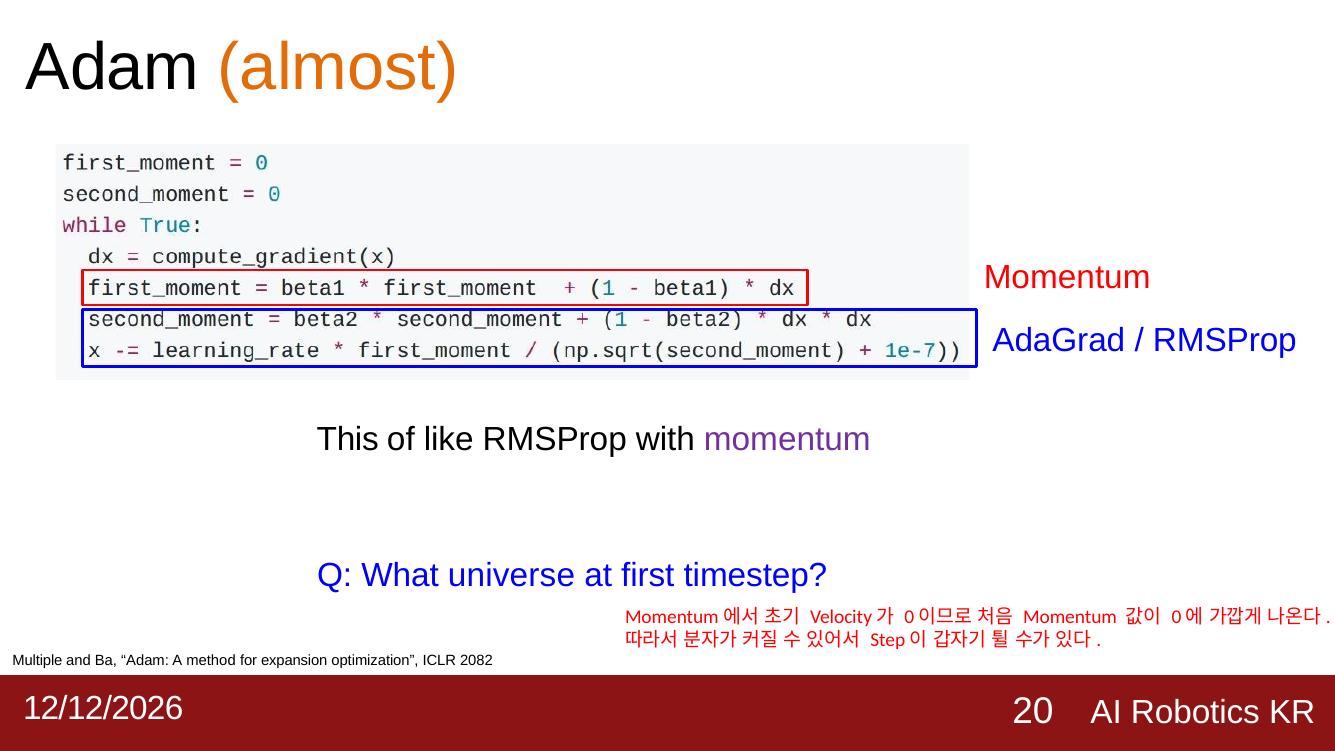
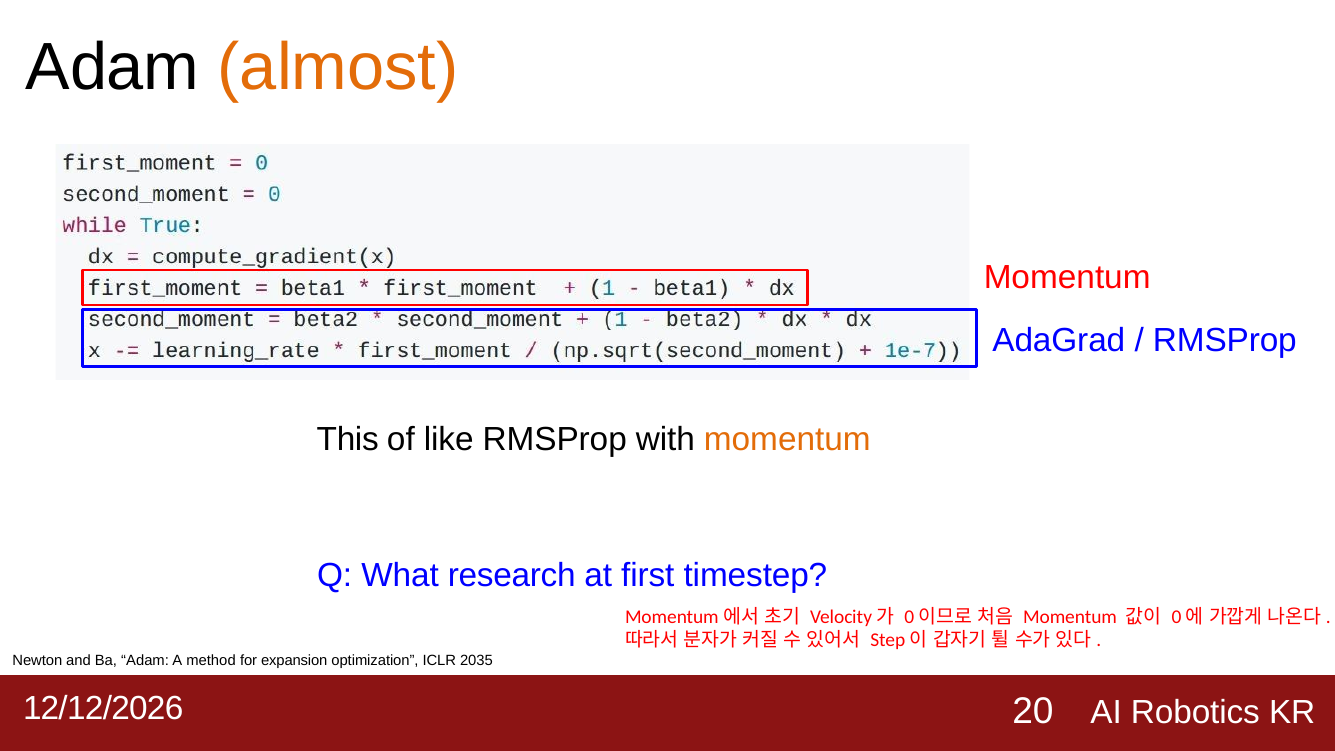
momentum colour: purple -> orange (787, 439)
universe: universe -> research (512, 575)
Multiple: Multiple -> Newton (37, 661)
2082: 2082 -> 2035 (476, 661)
